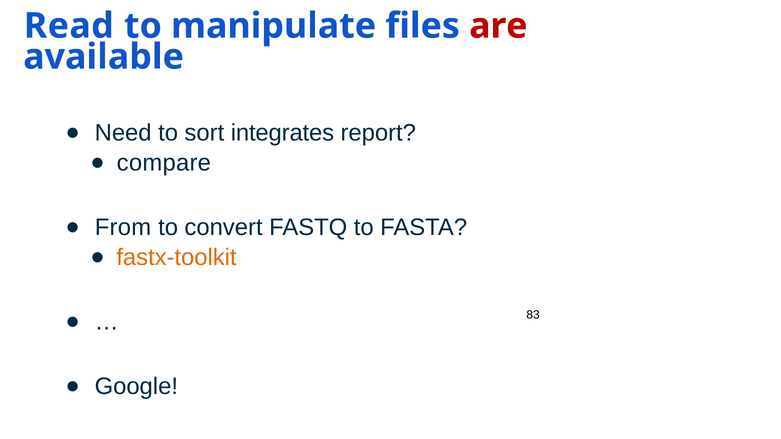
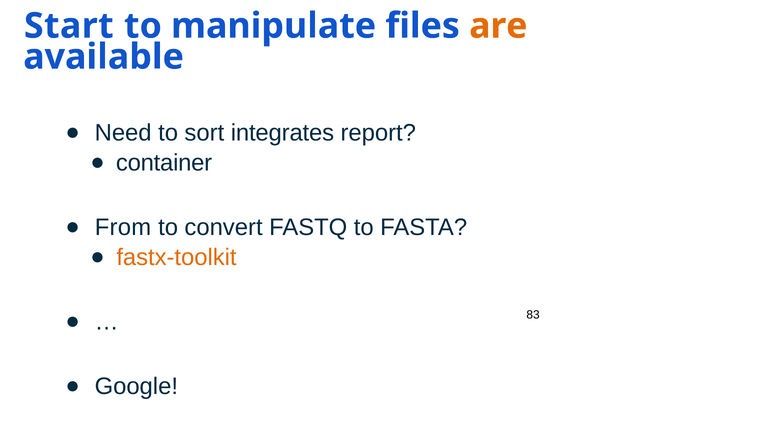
Read: Read -> Start (69, 26)
are colour: red -> orange (498, 26)
compare: compare -> container (164, 163)
